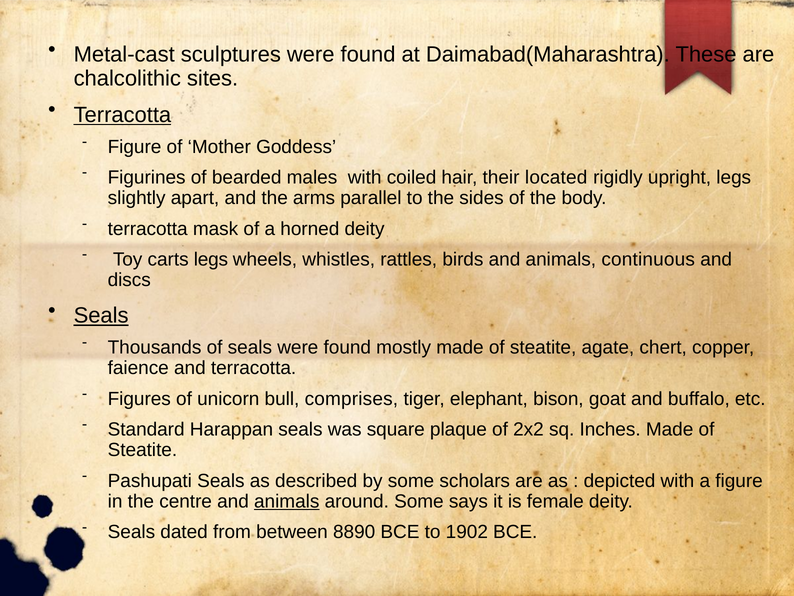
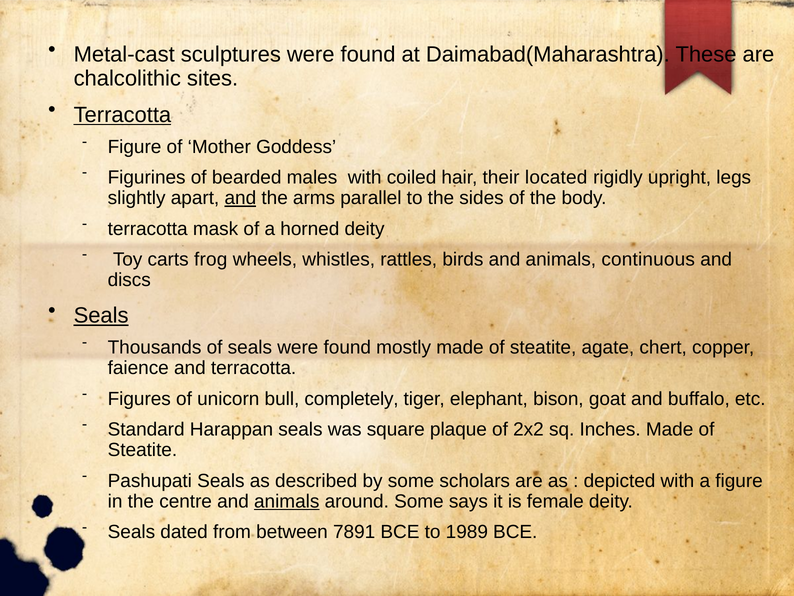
and underline: none -> present (240, 198)
carts legs: legs -> frog (211, 259)
comprises: comprises -> completely (352, 398)
8890: 8890 -> 7891 (354, 532)
1902: 1902 -> 1989 (467, 532)
